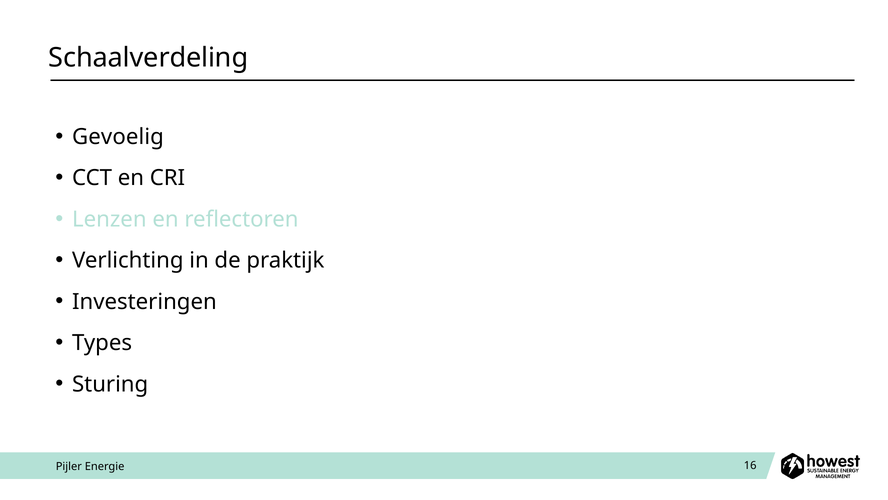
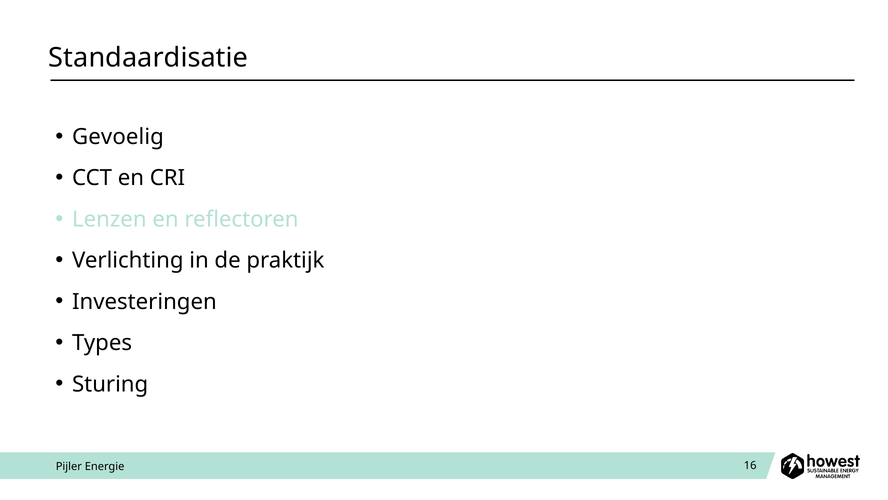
Schaalverdeling: Schaalverdeling -> Standaardisatie (148, 58)
